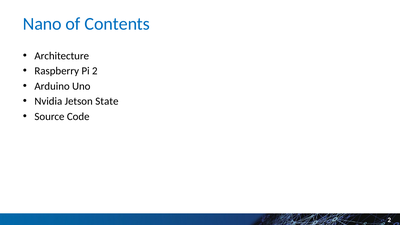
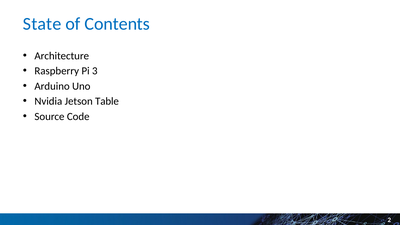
Nano: Nano -> State (42, 24)
Pi 2: 2 -> 3 (95, 71)
State: State -> Table (107, 101)
